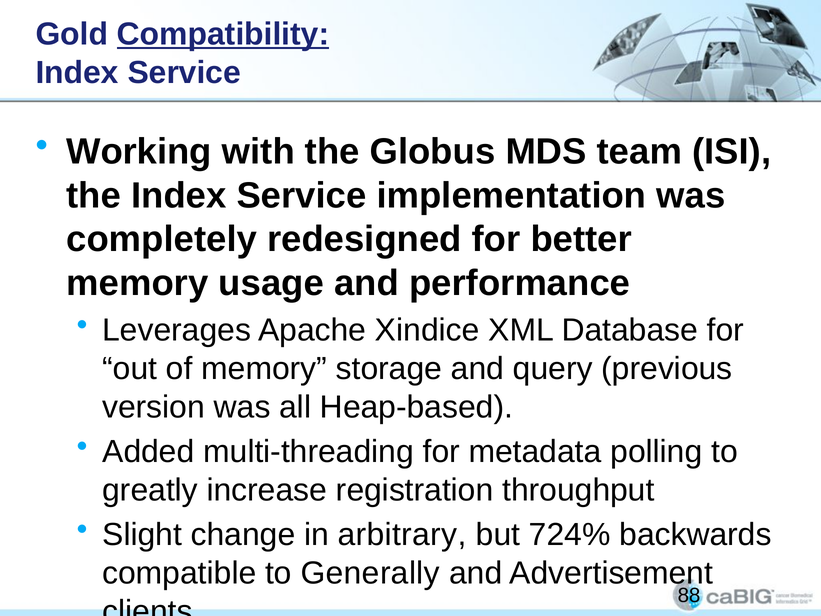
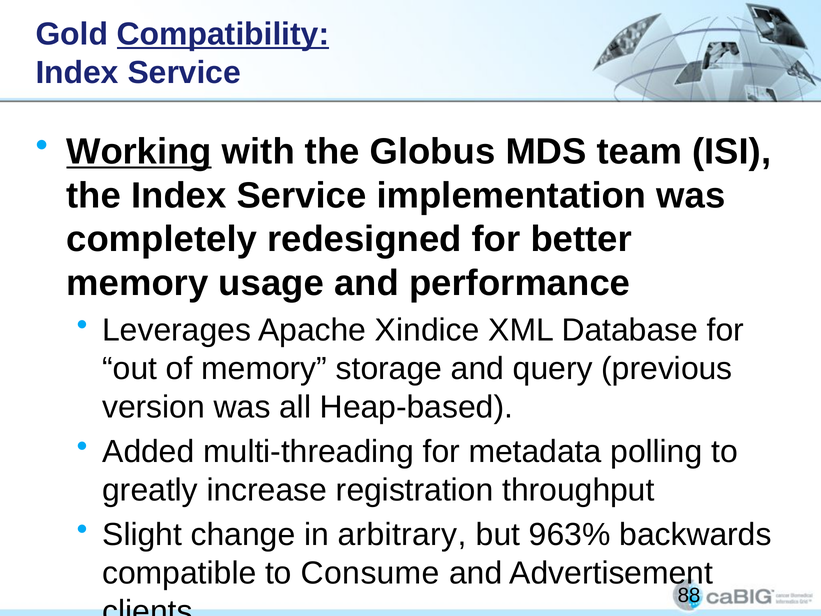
Working underline: none -> present (139, 152)
724%: 724% -> 963% (570, 535)
Generally: Generally -> Consume (370, 573)
